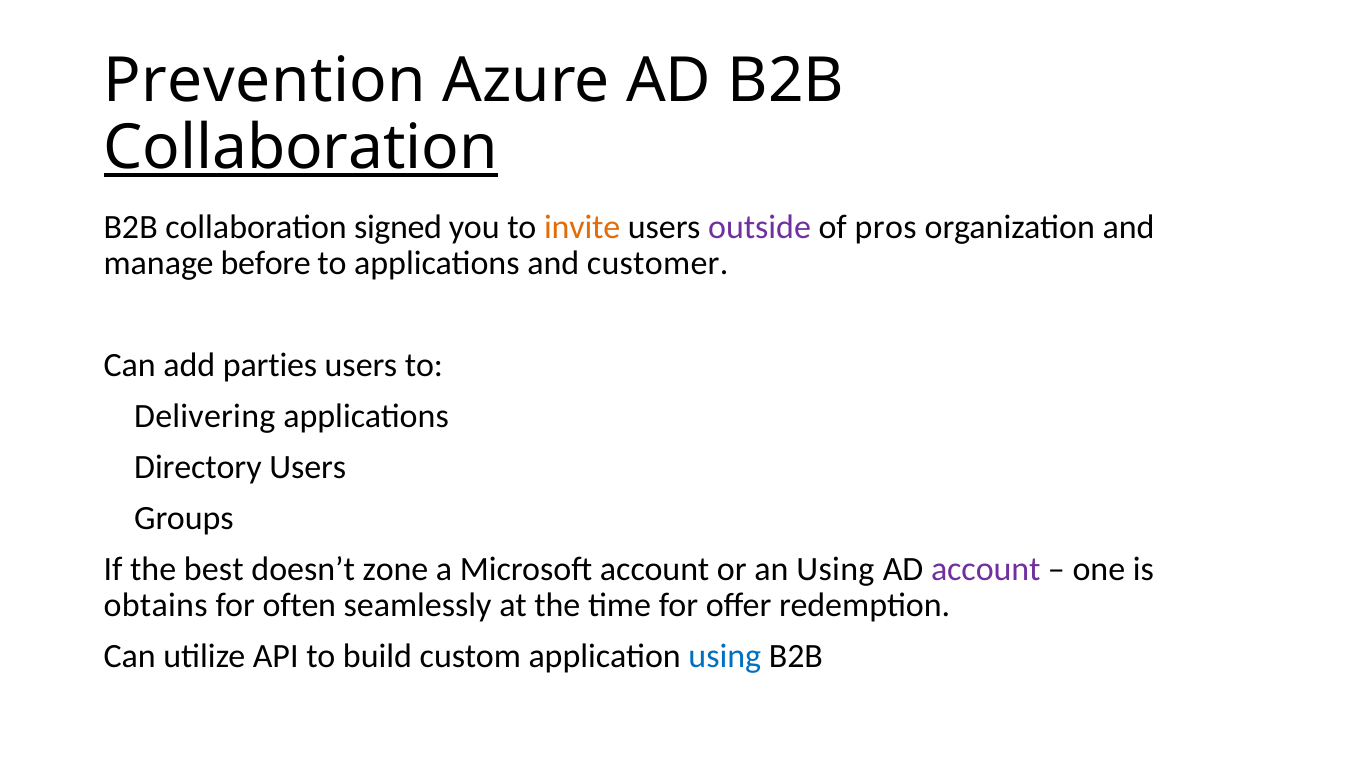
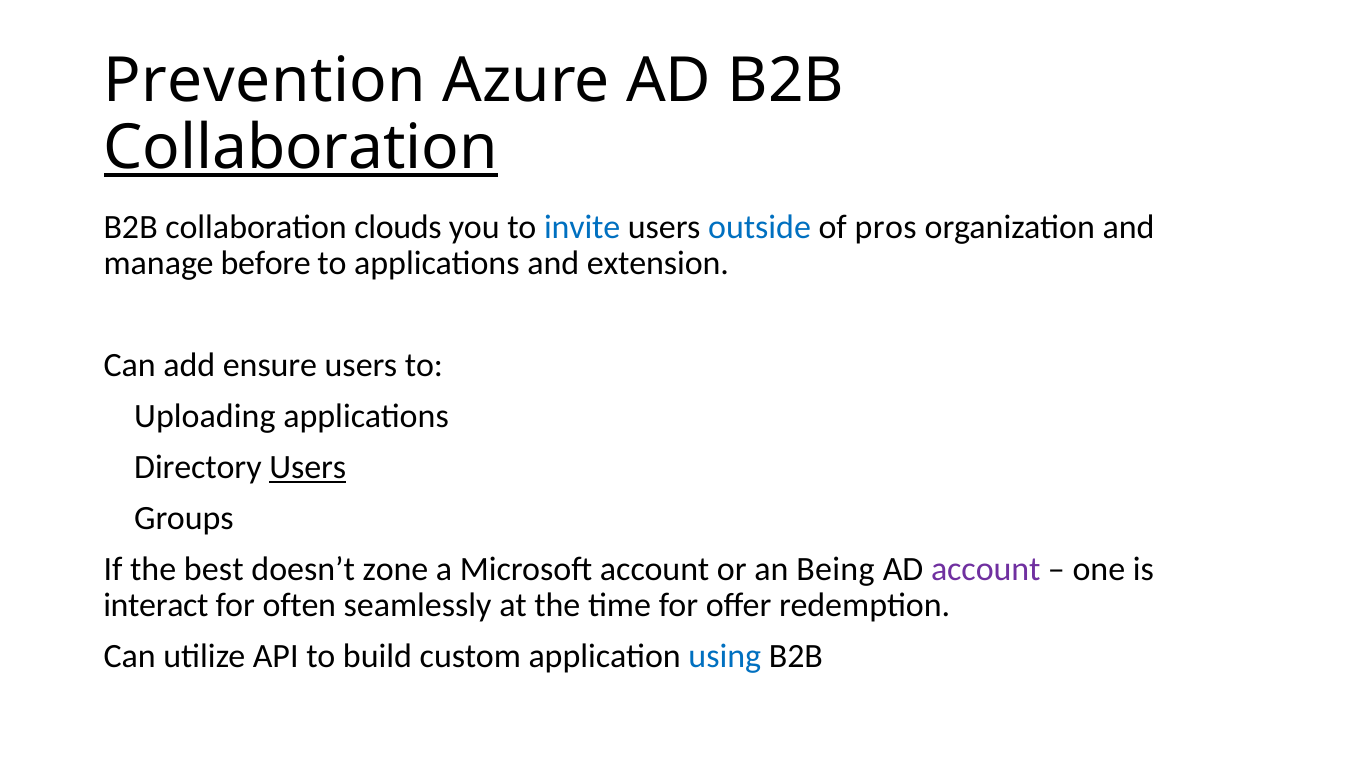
signed: signed -> clouds (398, 227)
invite colour: orange -> blue (582, 227)
outside colour: purple -> blue (760, 227)
customer: customer -> extension (658, 263)
parties: parties -> ensure (270, 365)
Delivering: Delivering -> Uploading (205, 416)
Users underline: none -> present (308, 467)
an Using: Using -> Being (835, 568)
obtains: obtains -> interact (156, 605)
